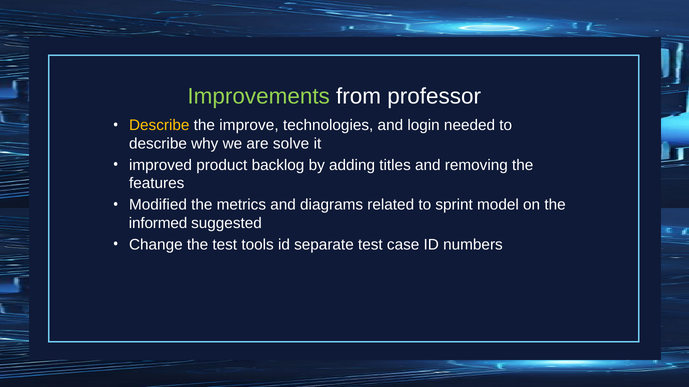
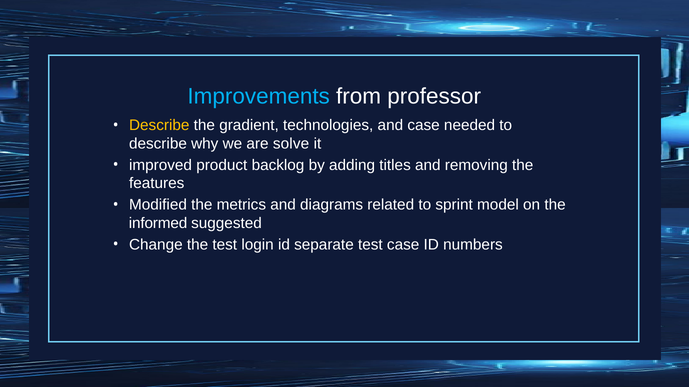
Improvements colour: light green -> light blue (259, 96)
improve: improve -> gradient (249, 125)
and login: login -> case (424, 125)
tools: tools -> login (258, 245)
